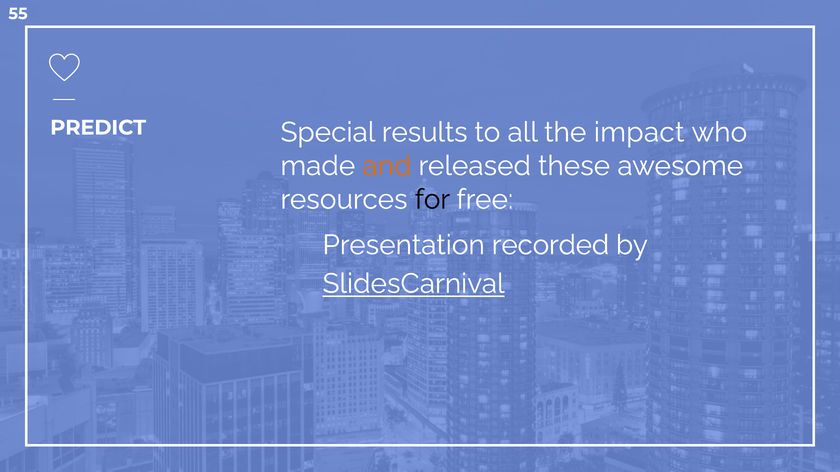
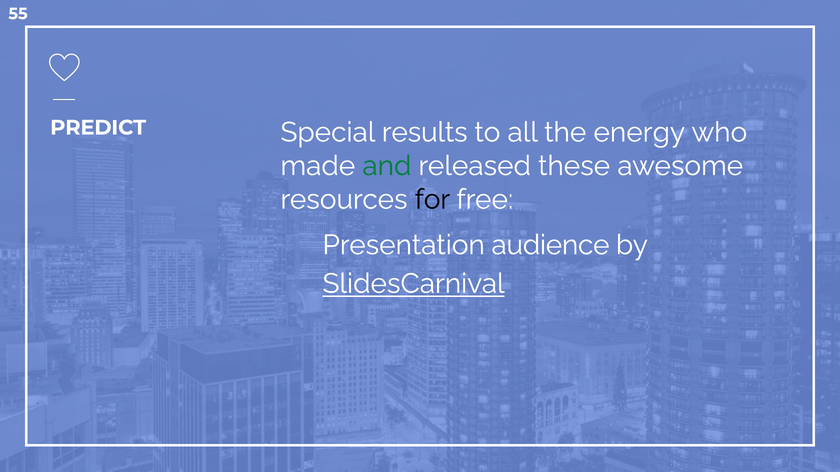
impact: impact -> energy (639, 132)
and colour: orange -> green (387, 166)
recorded: recorded -> audience (550, 245)
